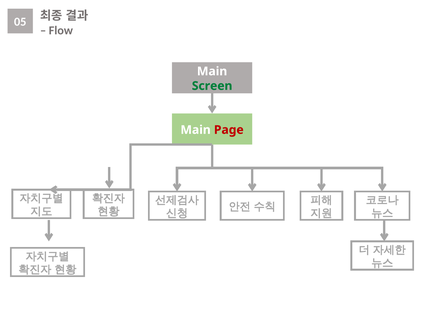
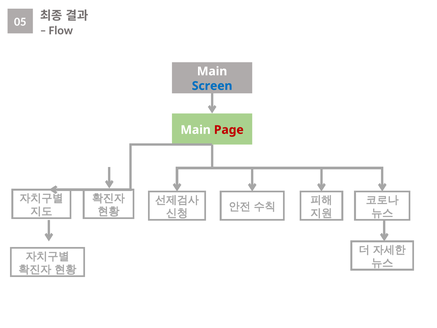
Screen colour: green -> blue (212, 86)
